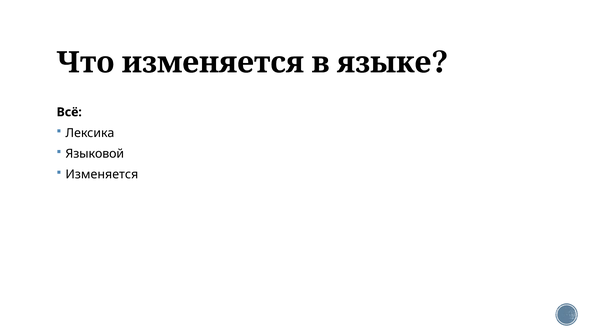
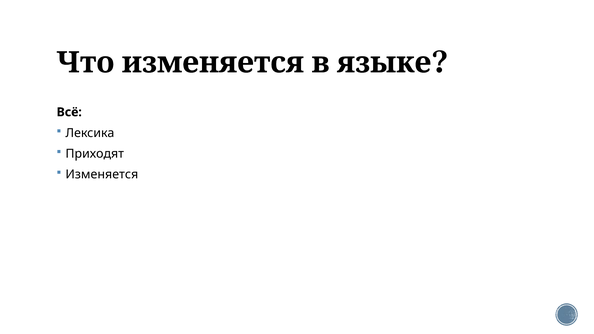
Языковой: Языковой -> Приходят (95, 154)
